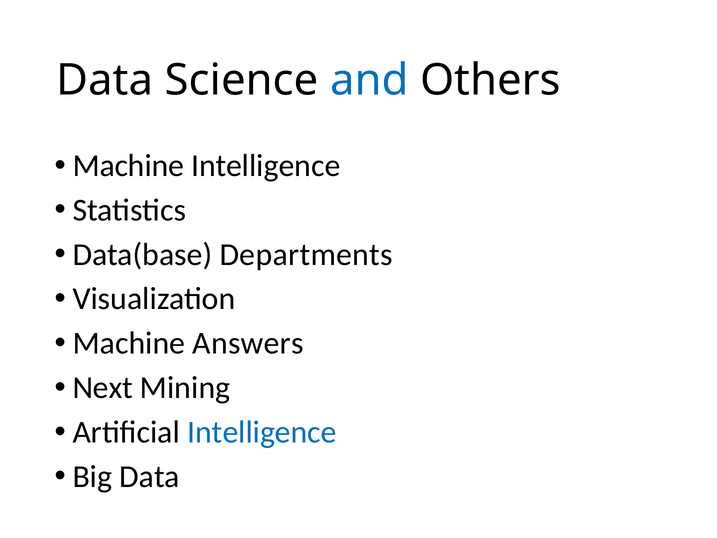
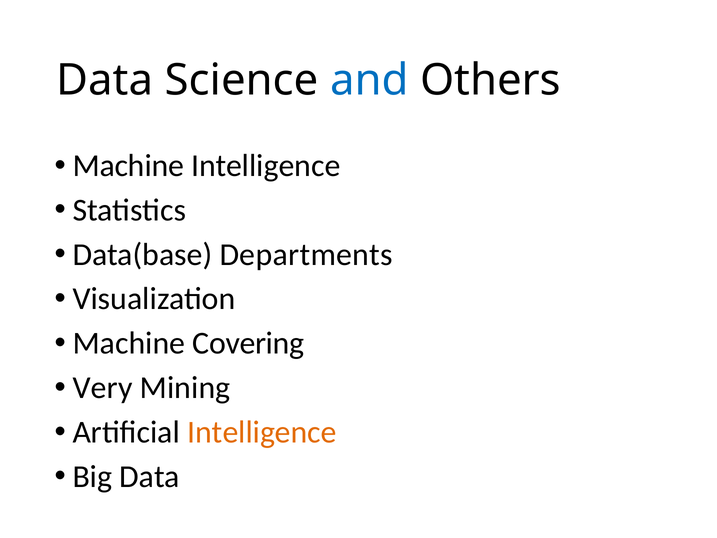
Answers: Answers -> Covering (248, 343)
Next: Next -> Very (103, 388)
Intelligence colour: blue -> orange (262, 432)
